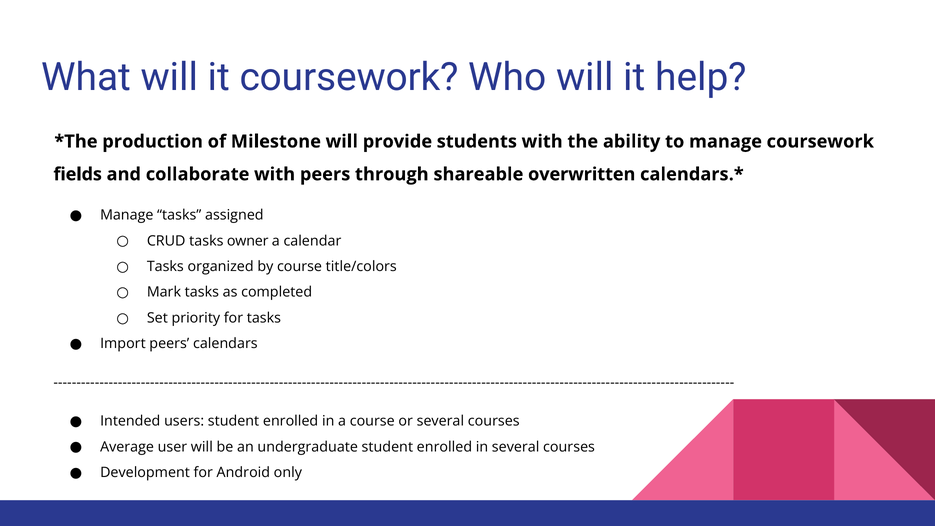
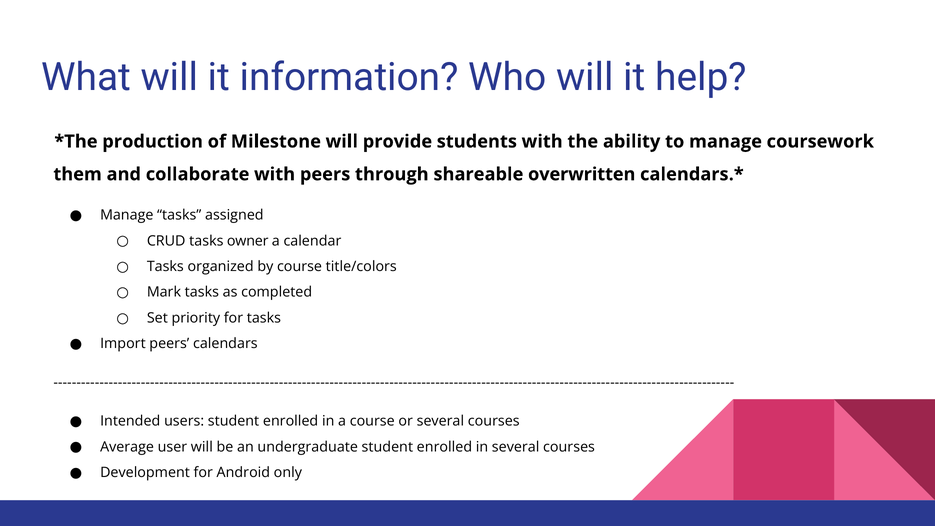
it coursework: coursework -> information (349, 77)
fields: fields -> them (78, 174)
